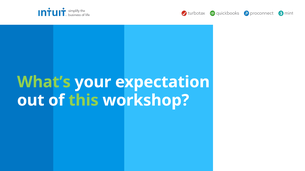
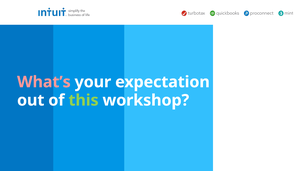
What’s colour: light green -> pink (44, 82)
